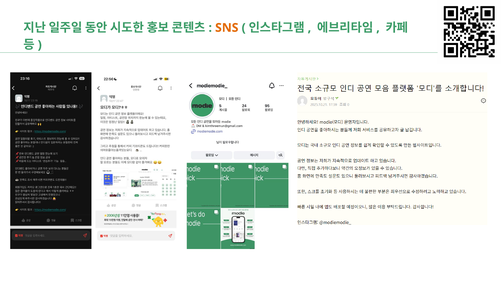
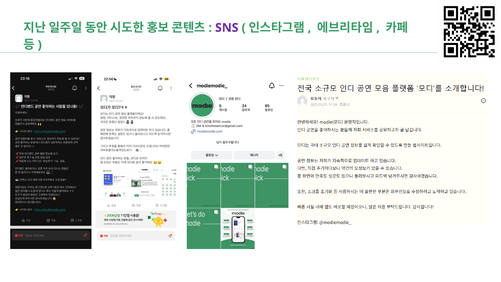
SNS colour: orange -> purple (227, 28)
